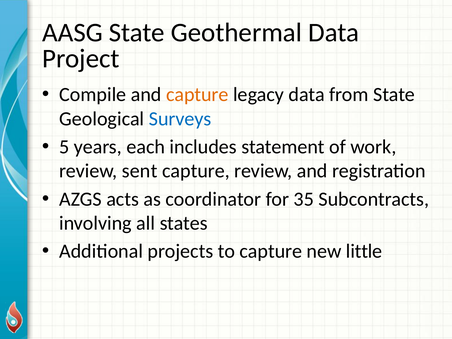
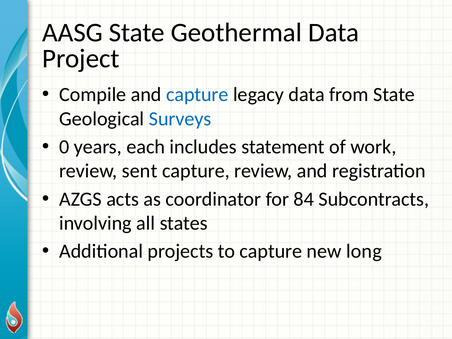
capture colour: orange -> blue (197, 95)
5: 5 -> 0 (64, 147)
35: 35 -> 84 (304, 199)
little: little -> long (364, 251)
